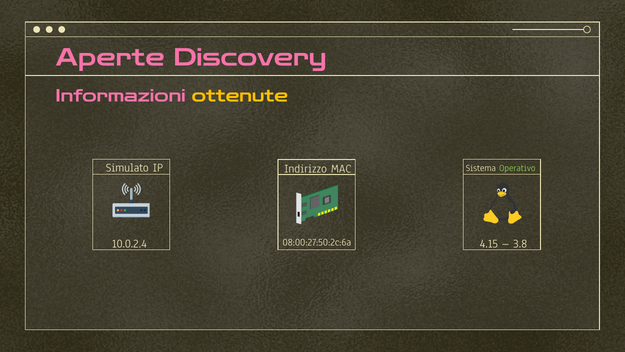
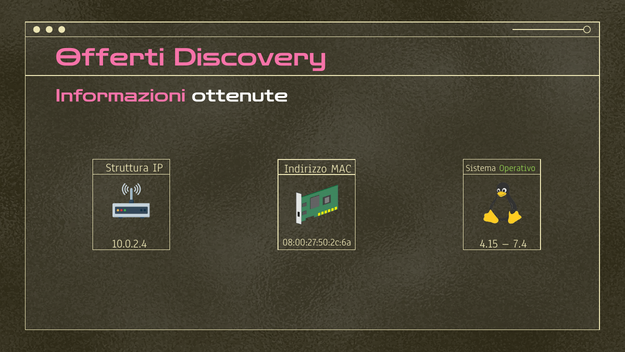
Aperte: Aperte -> Offerti (110, 58)
ottenute colour: yellow -> white (240, 96)
Simulato: Simulato -> Struttura (127, 167)
3.8: 3.8 -> 7.4 (520, 243)
